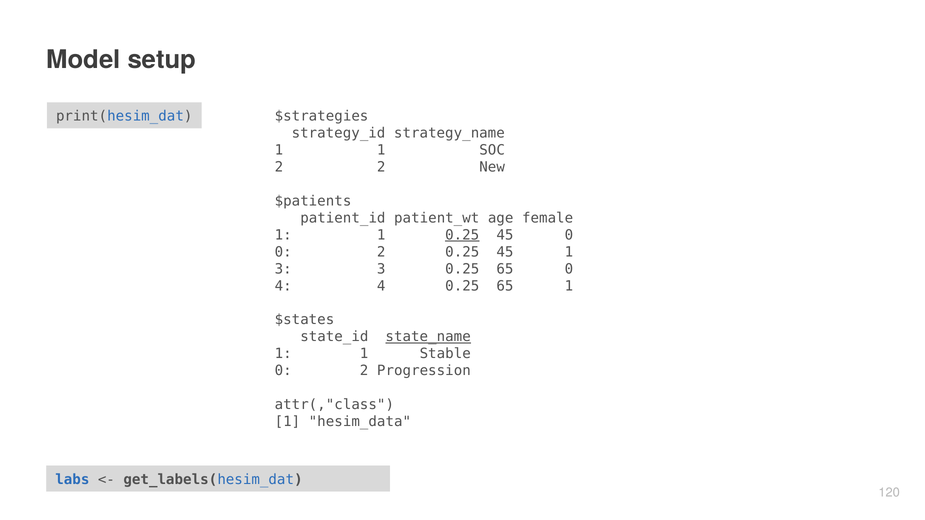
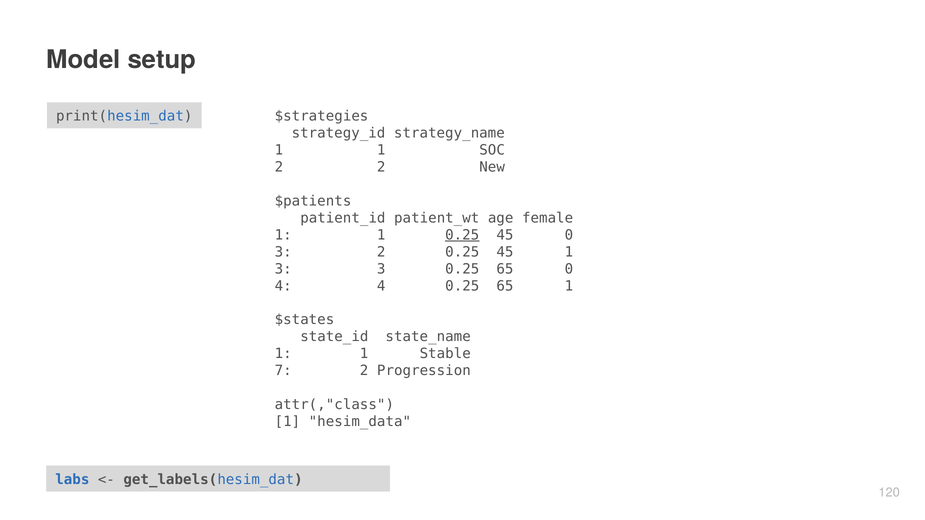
0: 0 -> 3 (283, 252)
state_name underline: present -> none (428, 337)
0: 0 -> 7 (283, 371)
